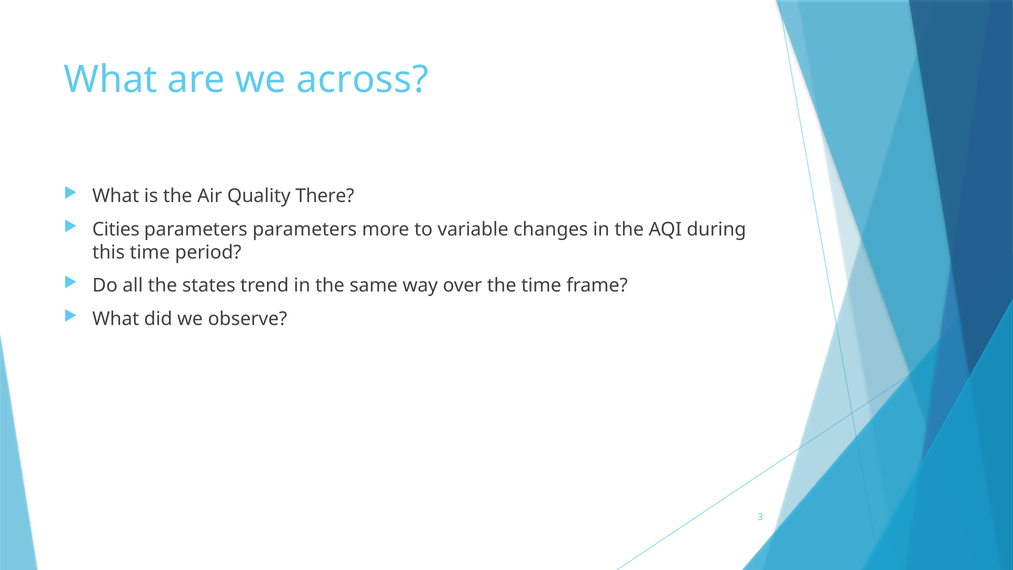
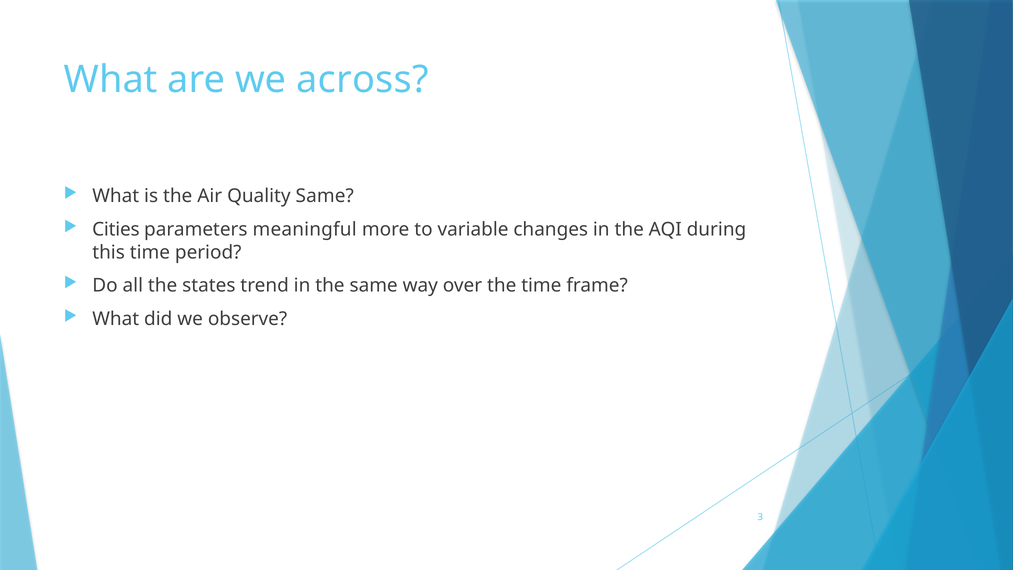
Quality There: There -> Same (325, 196)
parameters parameters: parameters -> meaningful (305, 229)
